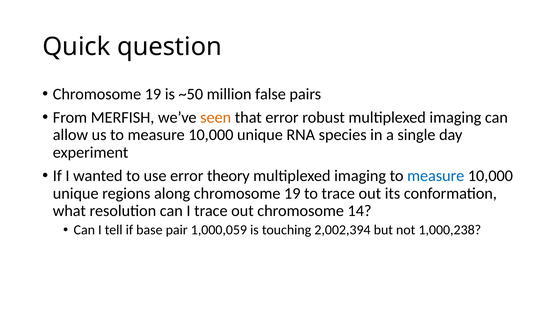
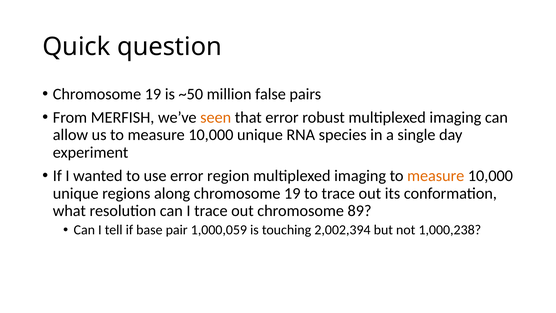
theory: theory -> region (228, 176)
measure colour: blue -> orange (436, 176)
14: 14 -> 89 (360, 211)
